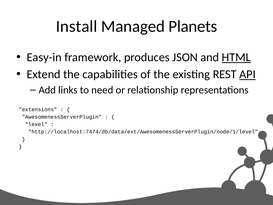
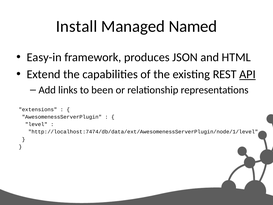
Planets: Planets -> Named (193, 26)
HTML underline: present -> none (236, 57)
need: need -> been (102, 90)
